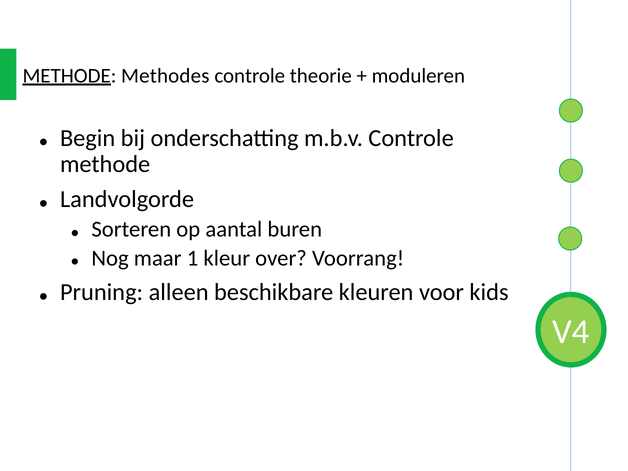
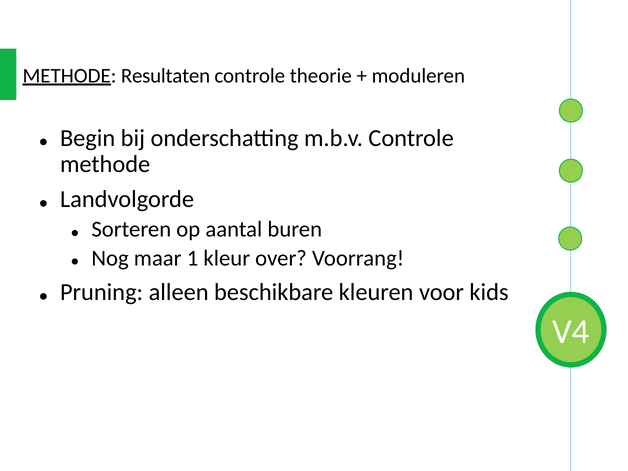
Methodes: Methodes -> Resultaten (166, 76)
